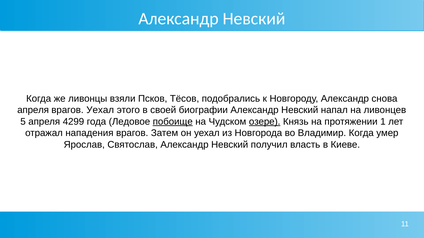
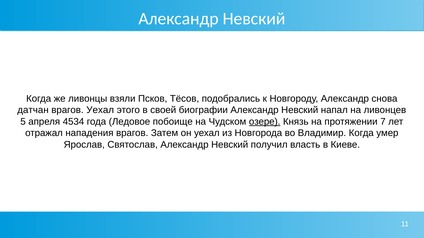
апреля: апреля -> датчан (33, 110)
4299: 4299 -> 4534 (73, 122)
побоище underline: present -> none (173, 122)
1: 1 -> 7 (383, 122)
